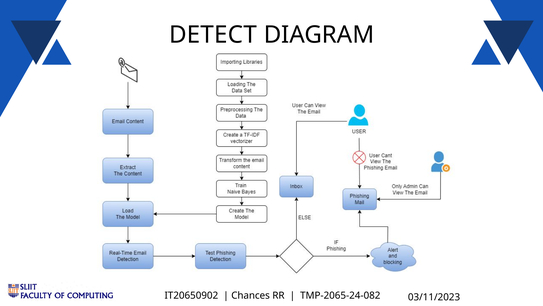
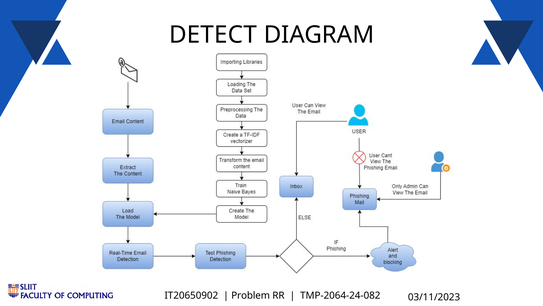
Chances: Chances -> Problem (251, 295)
TMP-2065-24-082: TMP-2065-24-082 -> TMP-2064-24-082 (340, 295)
